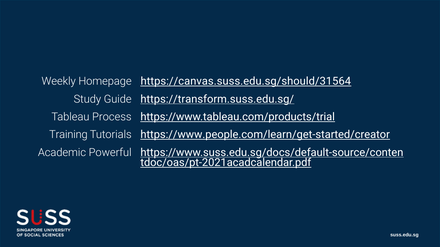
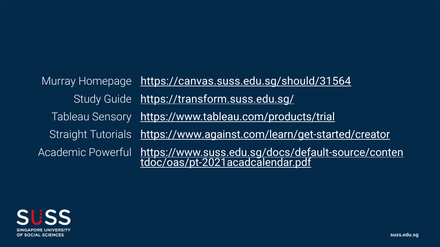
Weekly: Weekly -> Murray (59, 81)
Process: Process -> Sensory (112, 117)
Training: Training -> Straight (68, 135)
https://www.people.com/learn/get-started/creator: https://www.people.com/learn/get-started/creator -> https://www.against.com/learn/get-started/creator (265, 135)
